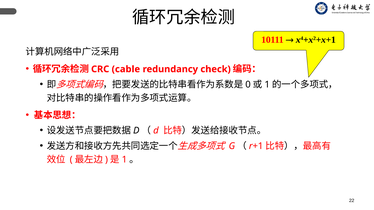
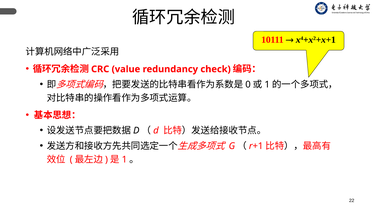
cable: cable -> value (126, 69)
